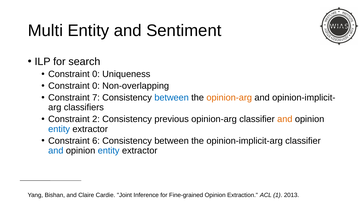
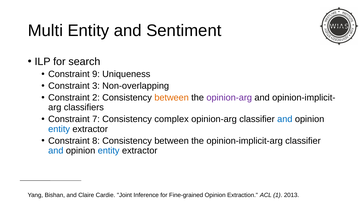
0: 0 -> 9 (96, 74)
0: 0 -> 3 (96, 86)
7: 7 -> 2 (96, 98)
between colour: blue -> orange (172, 98)
opinion-arg colour: orange -> purple (229, 98)
2: 2 -> 7 (96, 119)
previous: previous -> complex (172, 119)
and colour: orange -> blue (285, 119)
6: 6 -> 8 (96, 141)
